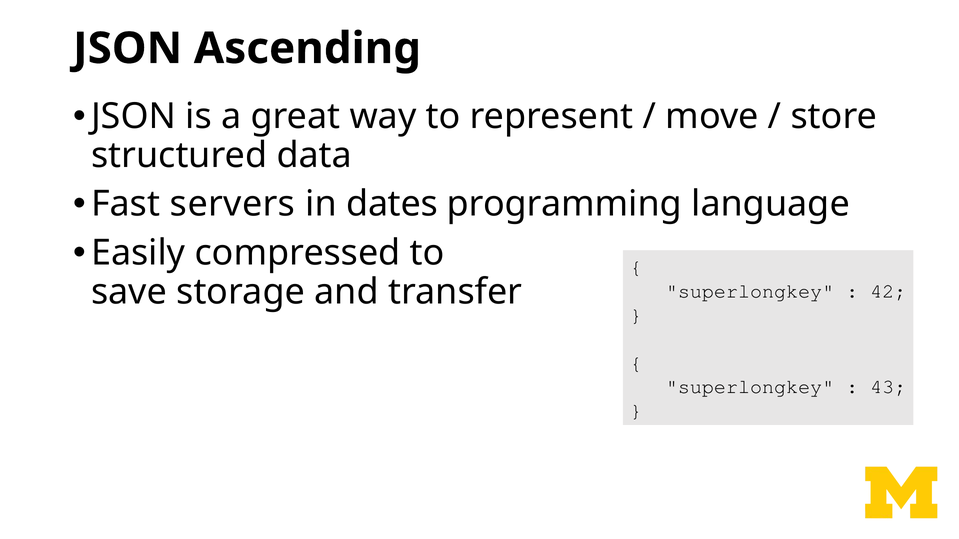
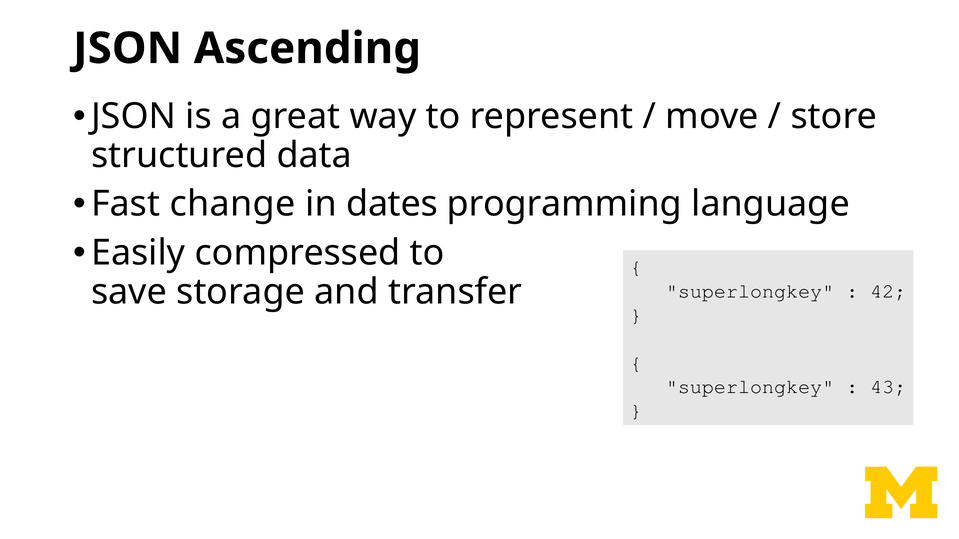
servers: servers -> change (233, 204)
